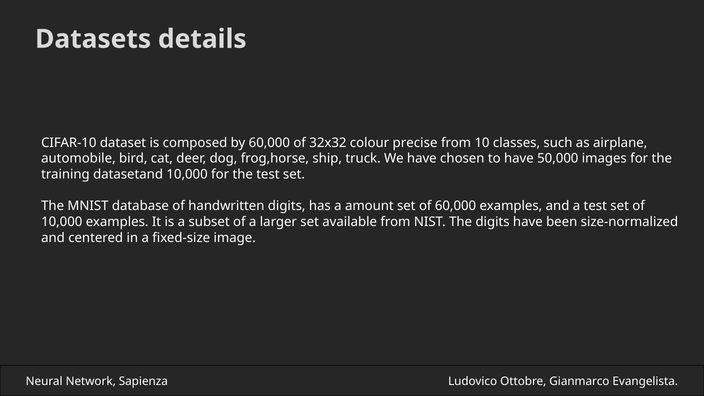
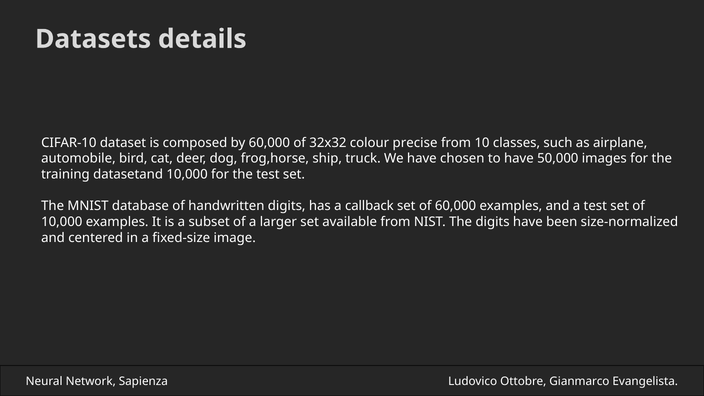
amount: amount -> callback (369, 206)
